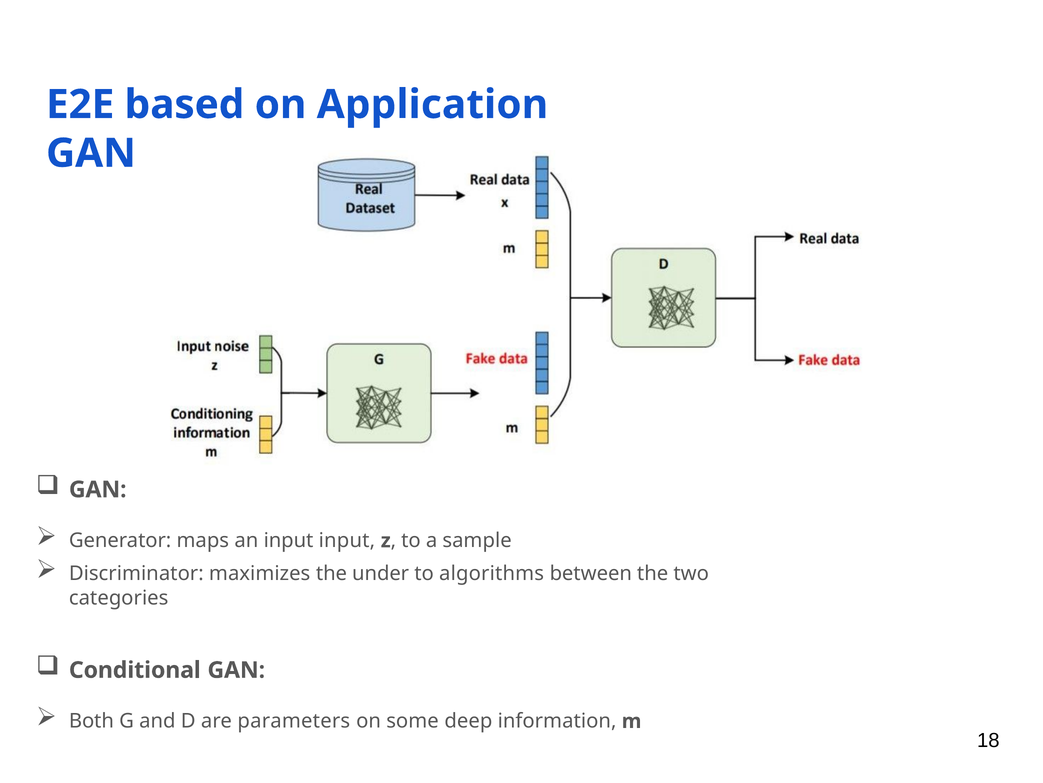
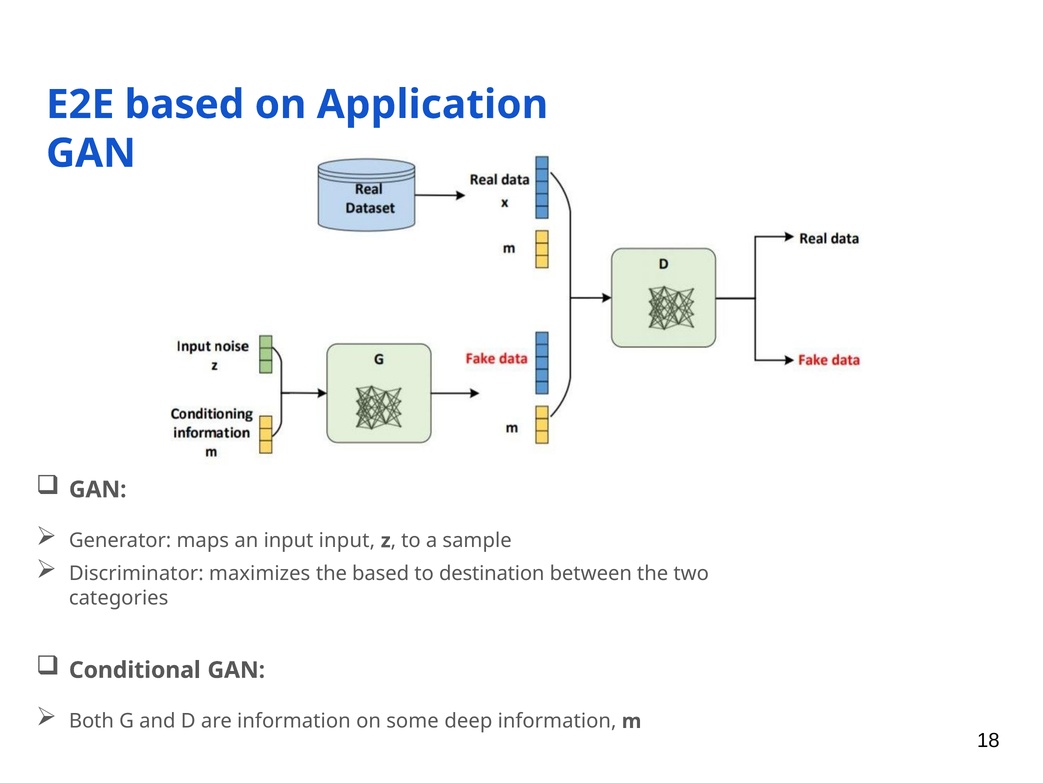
the under: under -> based (381, 573)
algorithms: algorithms -> destination (492, 573)
are parameters: parameters -> information (294, 721)
